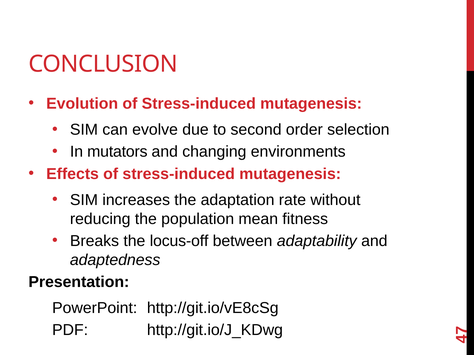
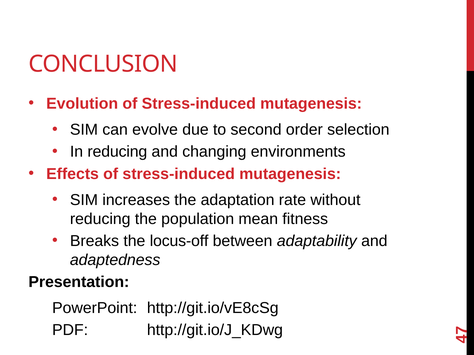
In mutators: mutators -> reducing (117, 152)
